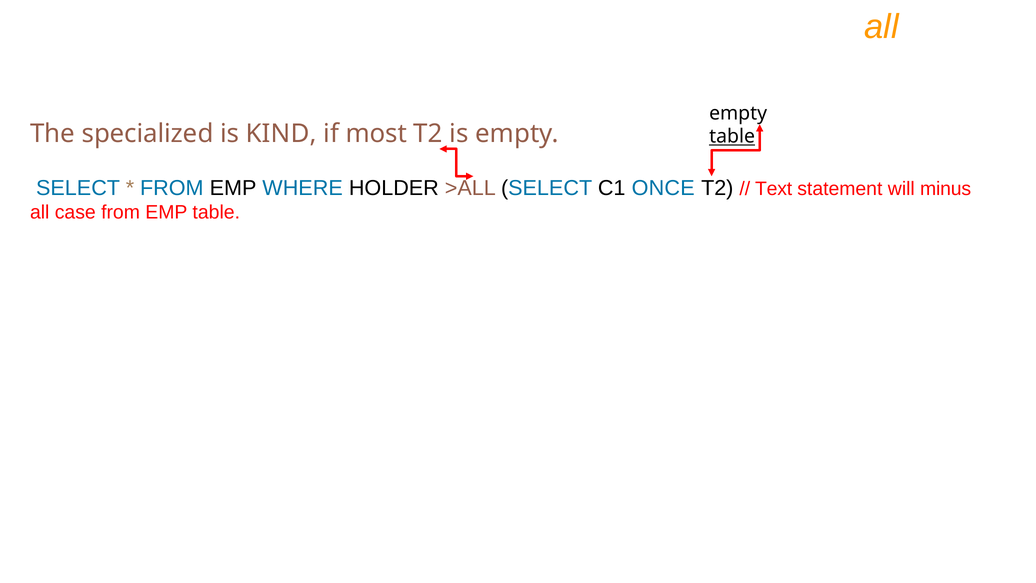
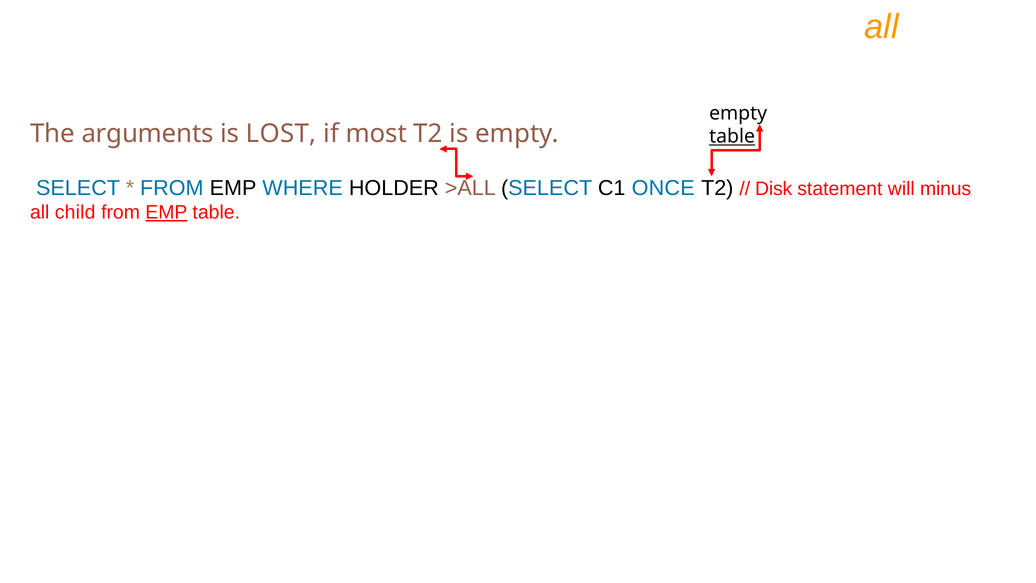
specialized: specialized -> arguments (148, 133)
KIND: KIND -> LOST (281, 133)
Text: Text -> Disk (774, 189)
case: case -> child (75, 212)
EMP underline: none -> present (166, 212)
